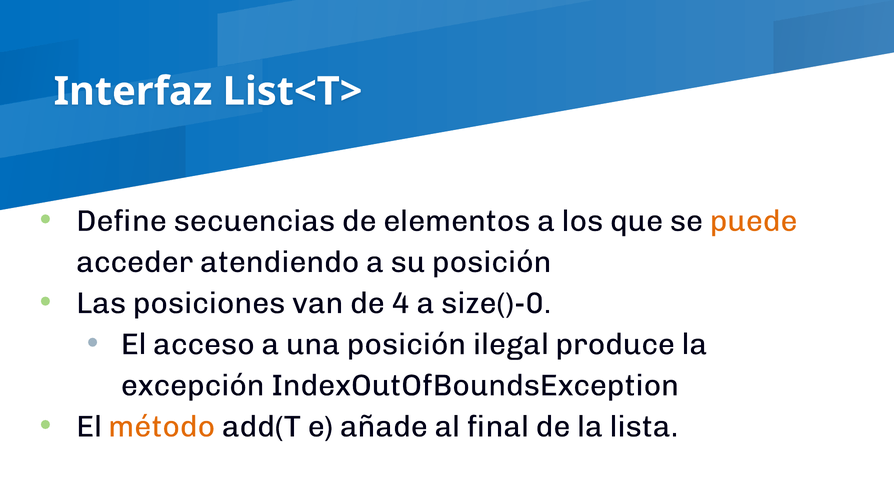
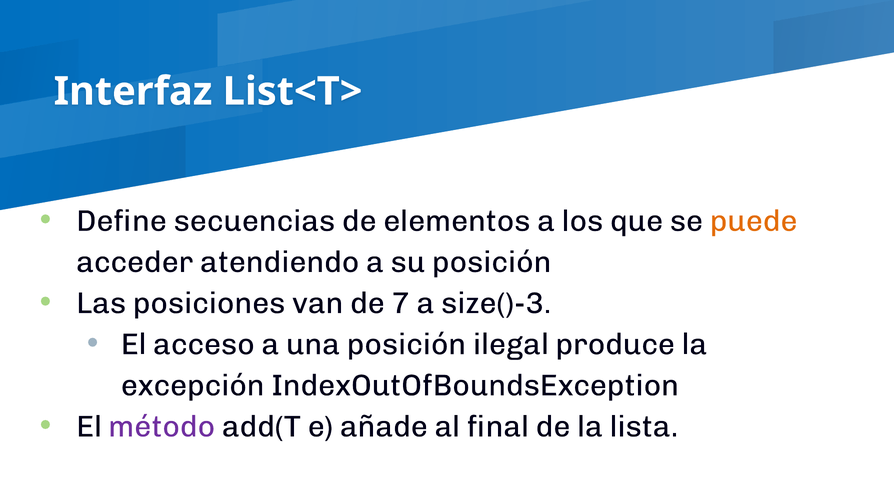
4: 4 -> 7 (401, 303)
size()-0: size()-0 -> size()-3 (496, 303)
método colour: orange -> purple (162, 426)
